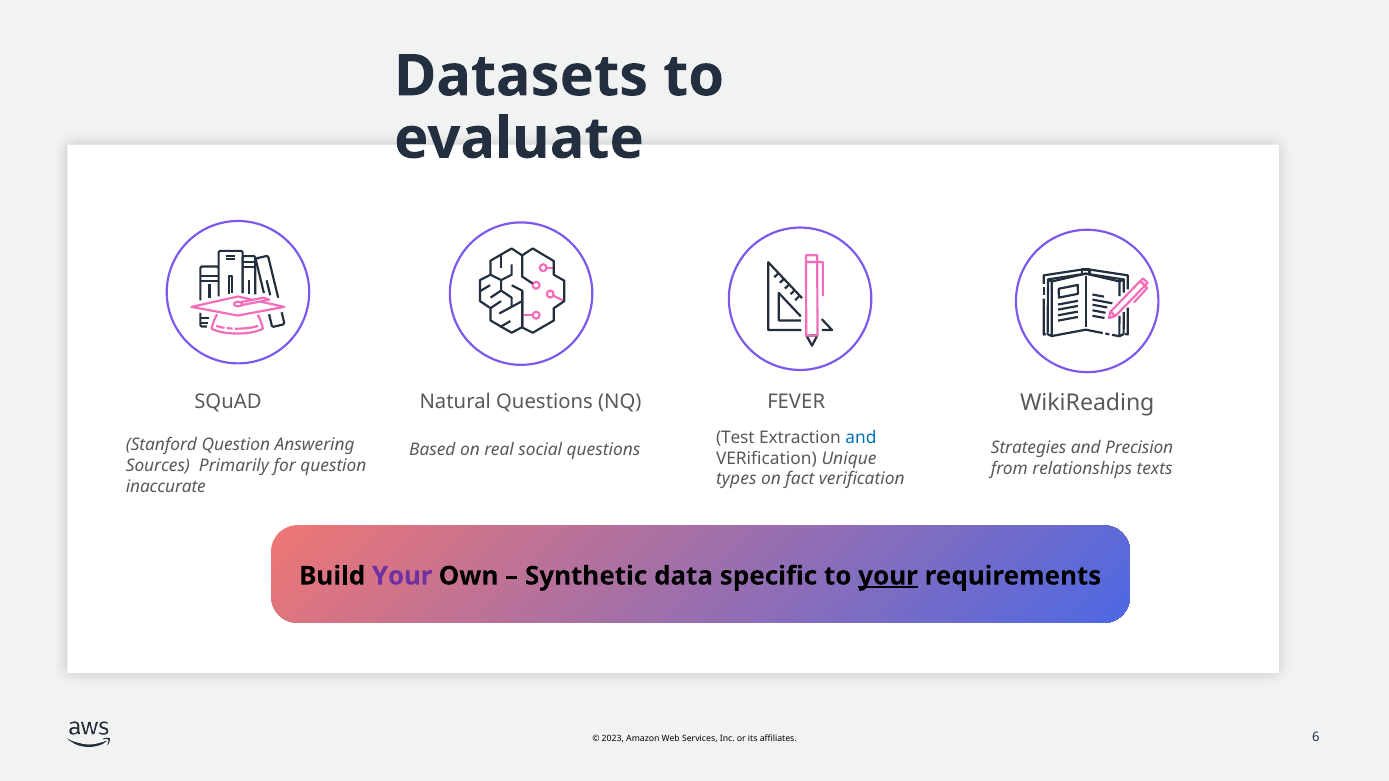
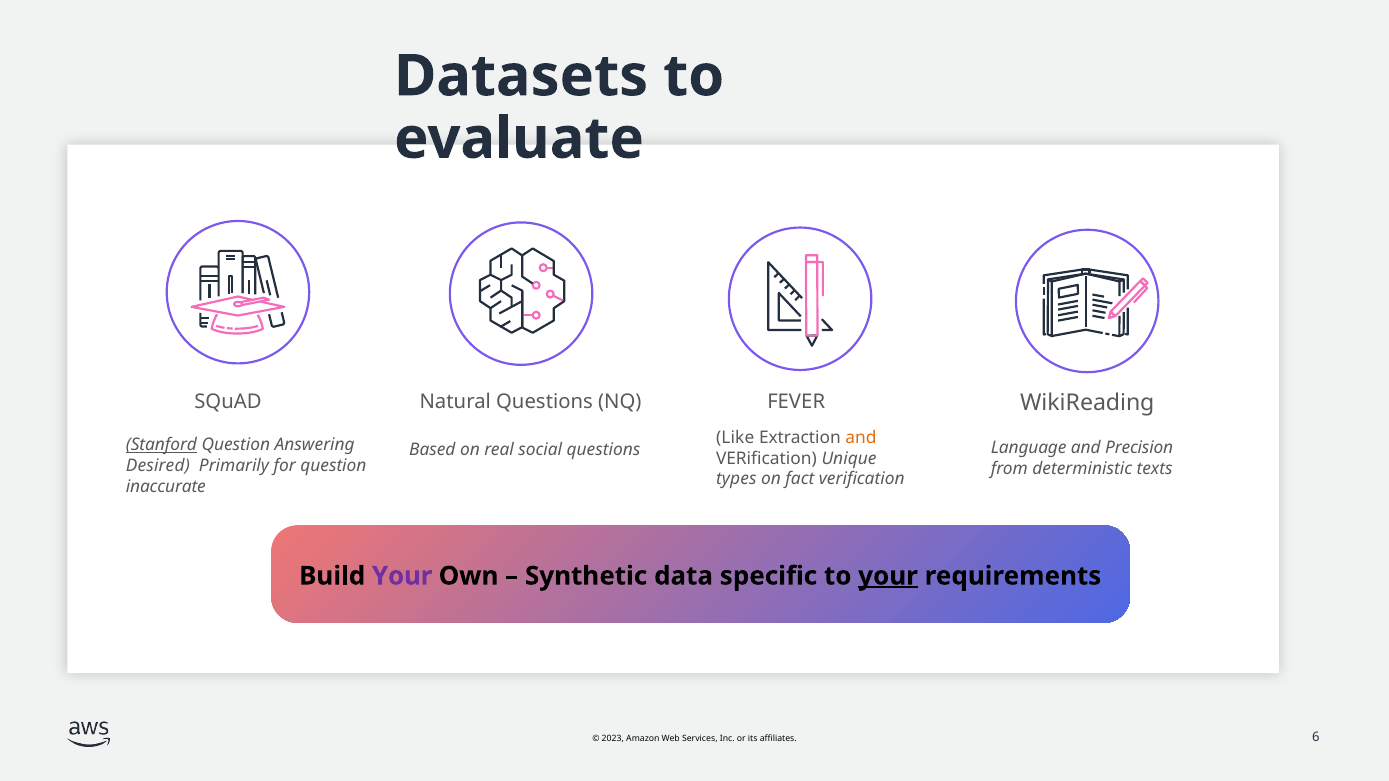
Test: Test -> Like (735, 438)
and colour: blue -> orange (861, 438)
Stanford underline: none -> present (161, 445)
Strategies: Strategies -> Language (1029, 448)
Sources: Sources -> Desired (158, 466)
relationships: relationships -> deterministic (1082, 469)
